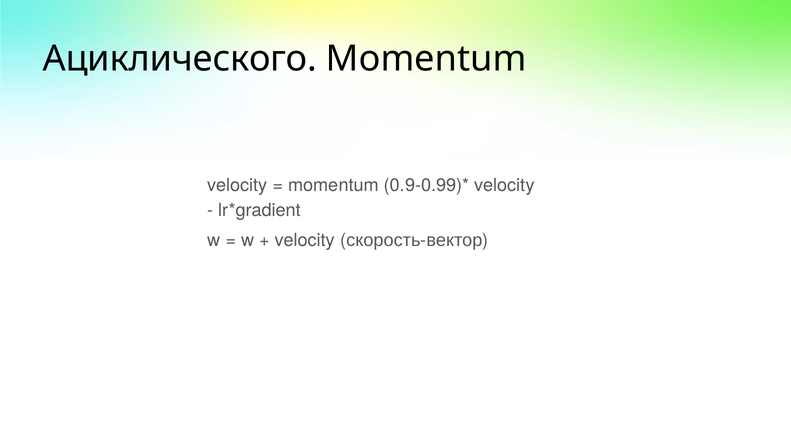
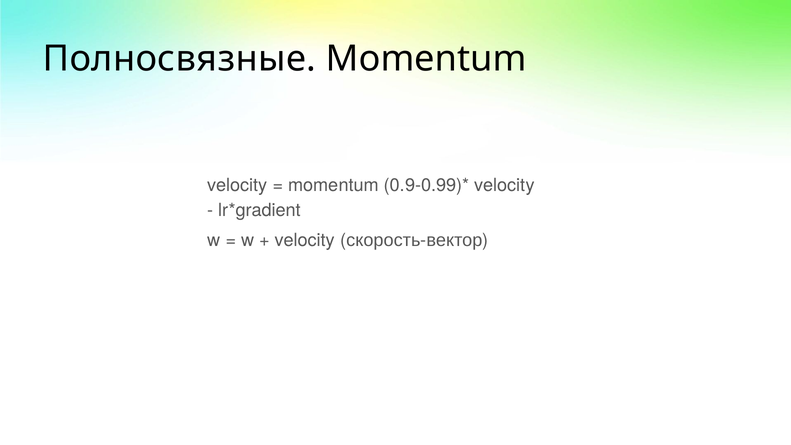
Ациклического: Ациклического -> Полносвязные (179, 59)
